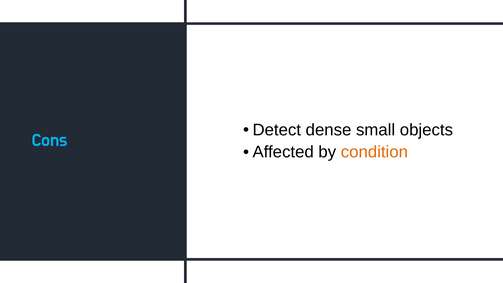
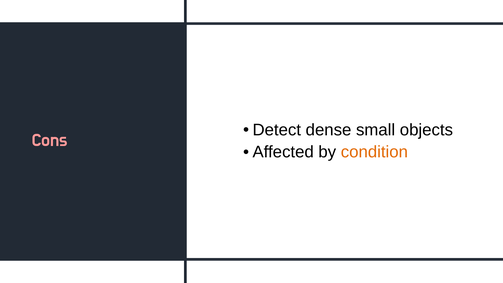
Cons colour: light blue -> pink (50, 140)
